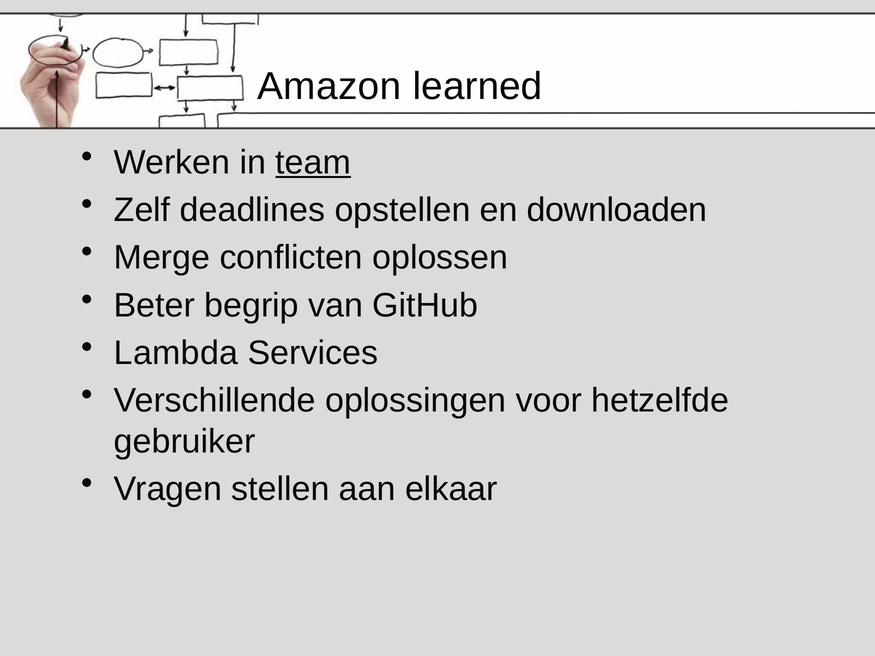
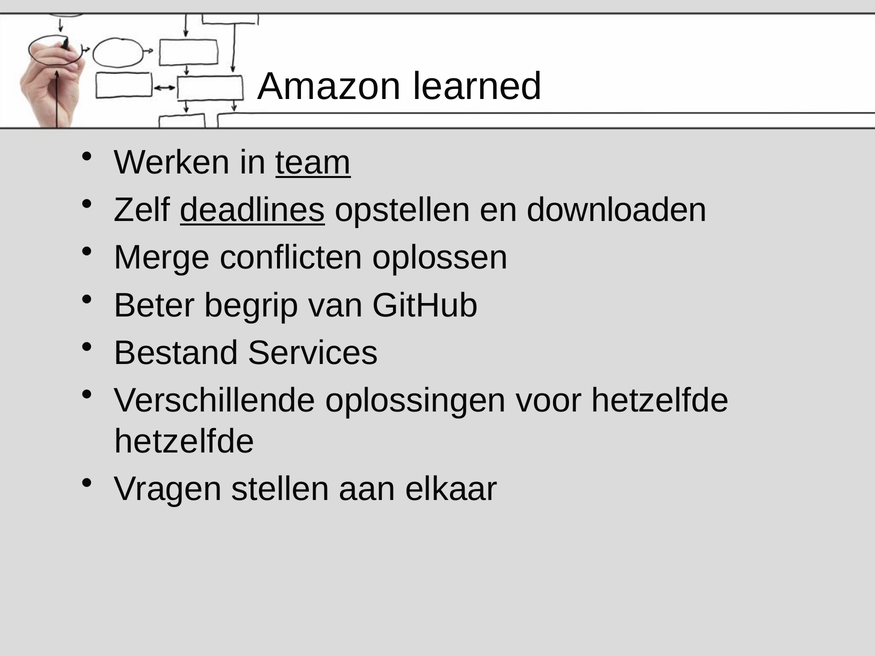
deadlines underline: none -> present (253, 210)
Lambda: Lambda -> Bestand (176, 353)
gebruiker: gebruiker -> hetzelfde (185, 442)
